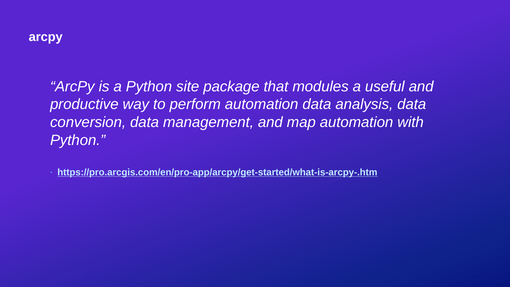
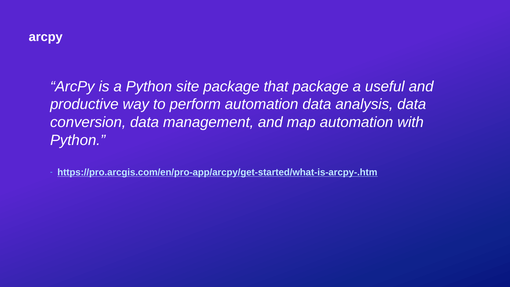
that modules: modules -> package (321, 86)
